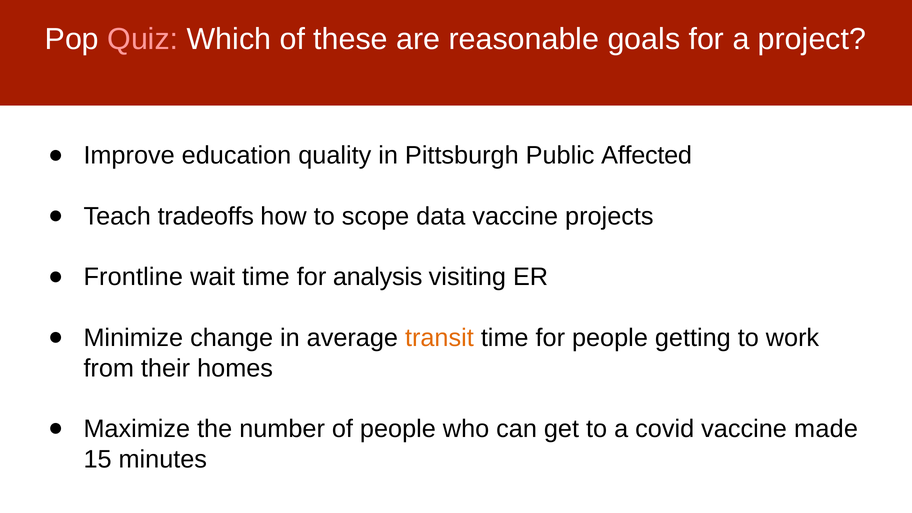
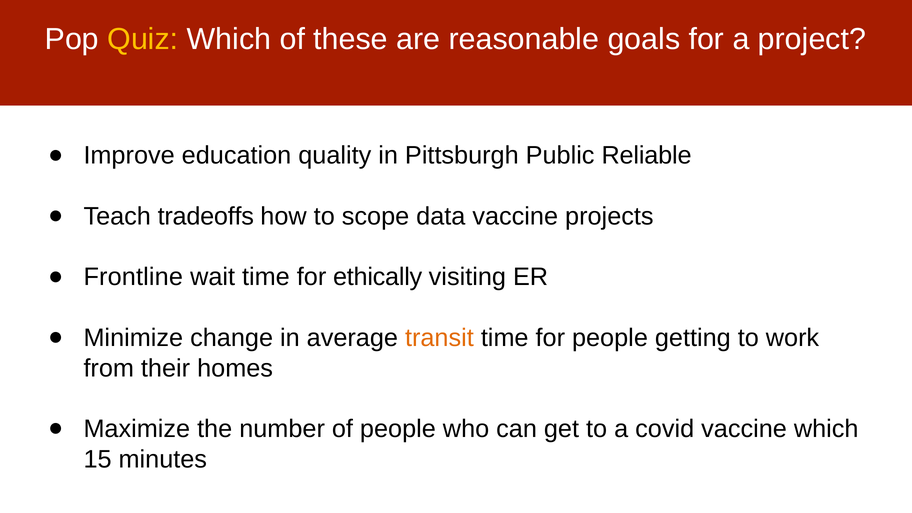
Quiz colour: pink -> yellow (143, 39)
Affected: Affected -> Reliable (647, 156)
analysis: analysis -> ethically (378, 277)
vaccine made: made -> which (826, 429)
